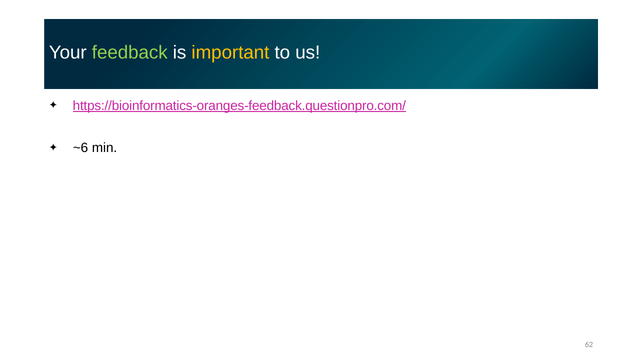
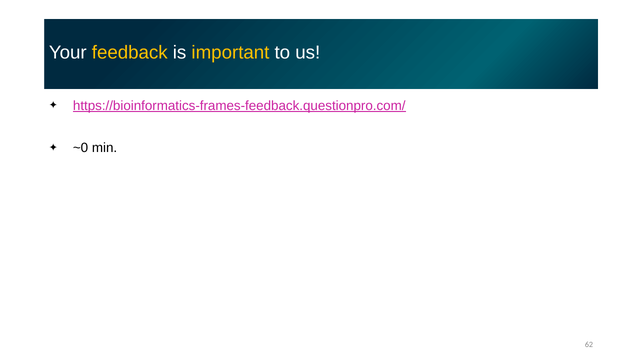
feedback colour: light green -> yellow (130, 53)
https://bioinformatics-oranges-feedback.questionpro.com/: https://bioinformatics-oranges-feedback.questionpro.com/ -> https://bioinformatics-frames-feedback.questionpro.com/ (239, 106)
~6: ~6 -> ~0 (81, 148)
